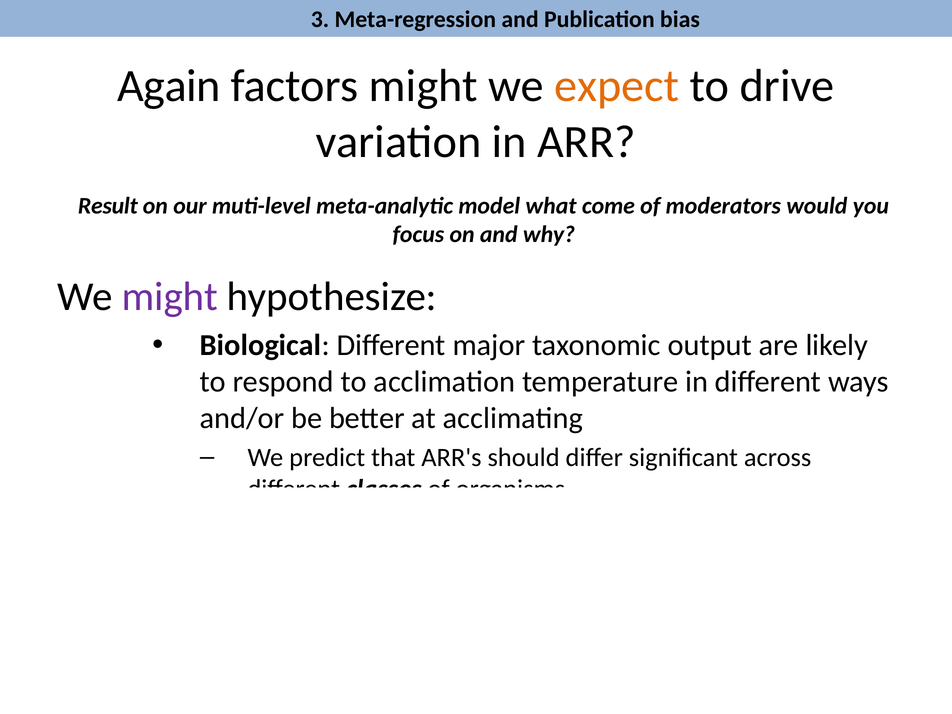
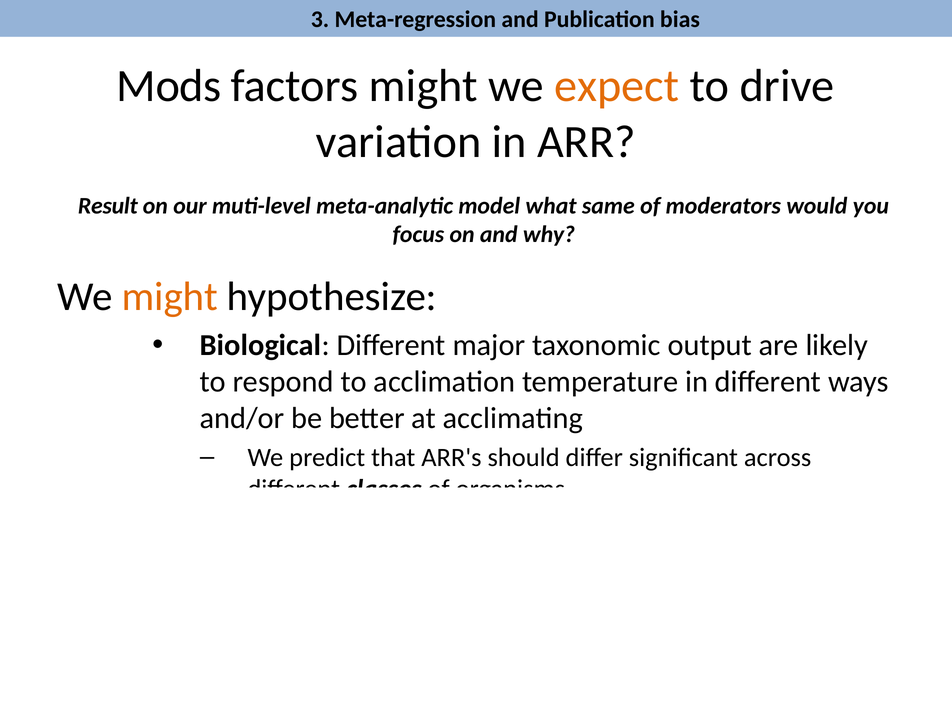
Again: Again -> Mods (169, 86)
come: come -> same (608, 206)
might colour: purple -> orange (170, 297)
